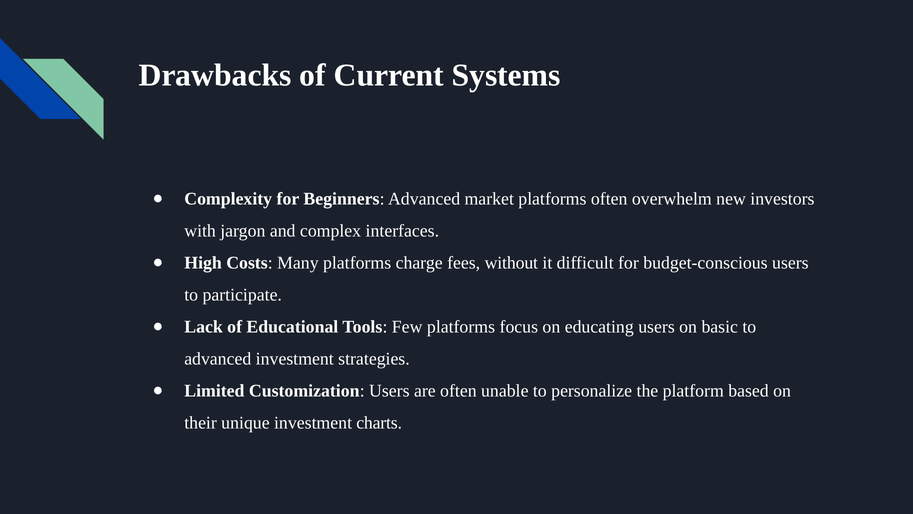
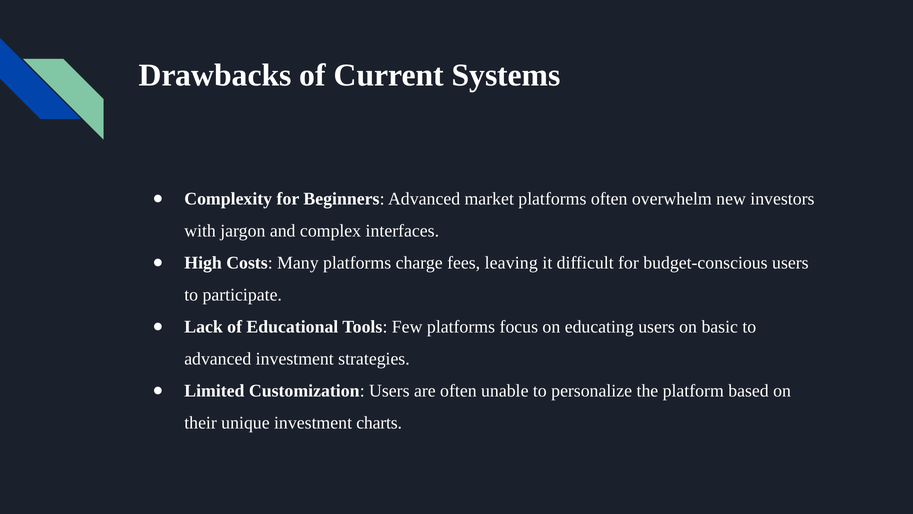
without: without -> leaving (511, 263)
